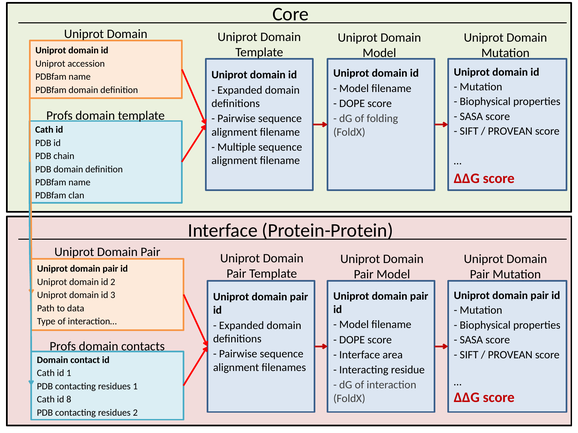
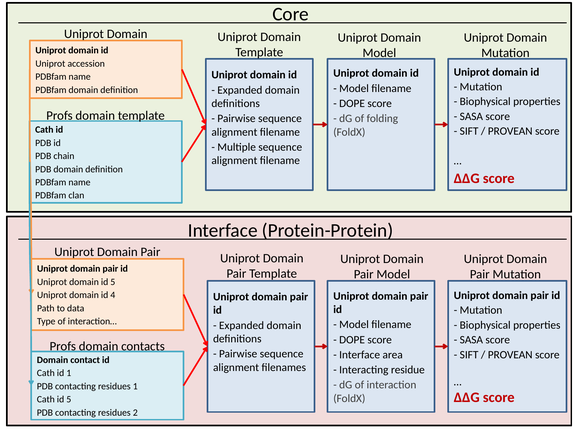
domain id 2: 2 -> 5 (113, 282)
3: 3 -> 4 (113, 295)
Cath id 8: 8 -> 5 (69, 400)
